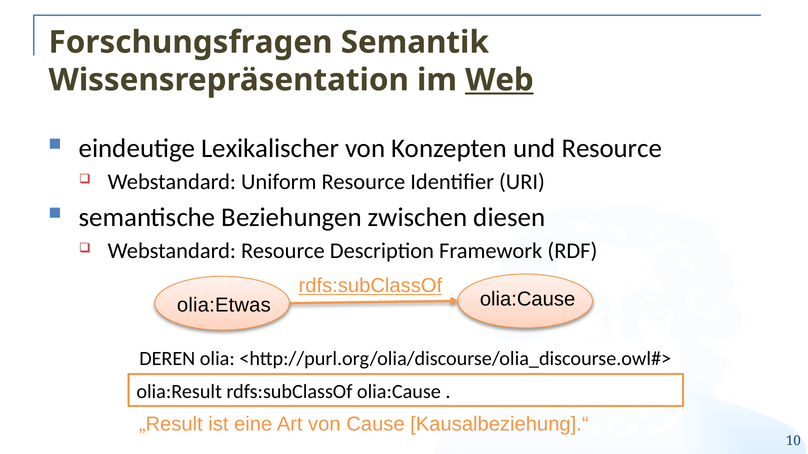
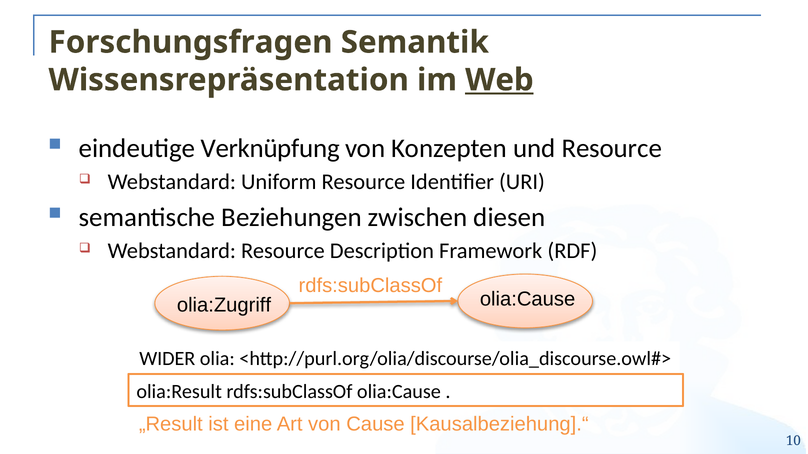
Lexikalischer: Lexikalischer -> Verknüpfung (270, 148)
rdfs:subClassOf underline: present -> none (370, 286)
olia:Etwas: olia:Etwas -> olia:Zugriff (224, 305)
DEREN: DEREN -> WIDER (167, 359)
